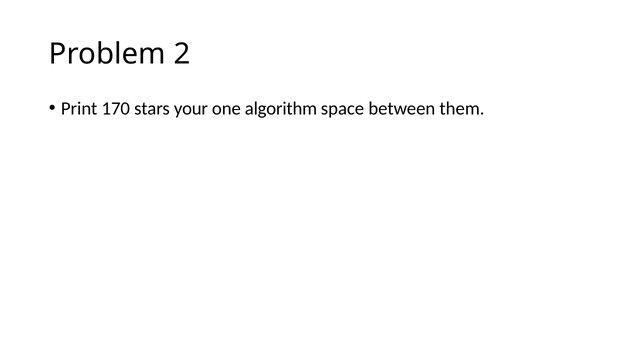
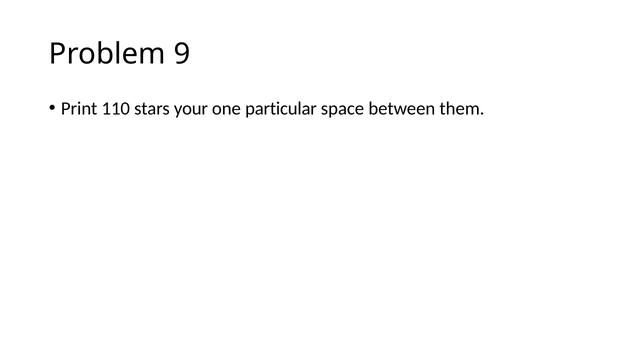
2: 2 -> 9 (182, 54)
170: 170 -> 110 (116, 109)
algorithm: algorithm -> particular (281, 109)
